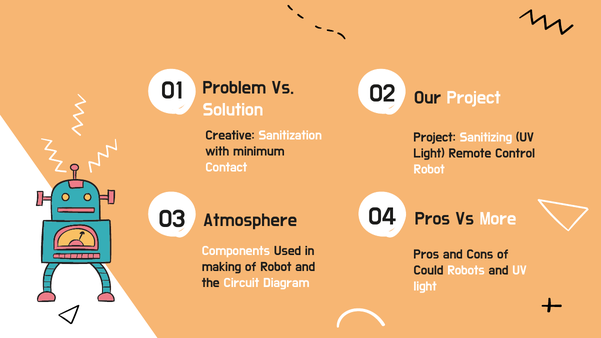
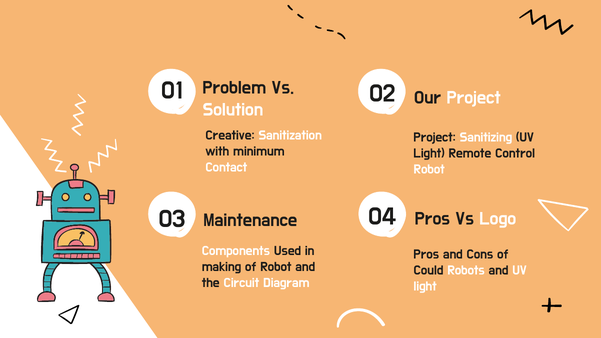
More: More -> Logo (498, 219)
Atmosphere: Atmosphere -> Maintenance (250, 220)
